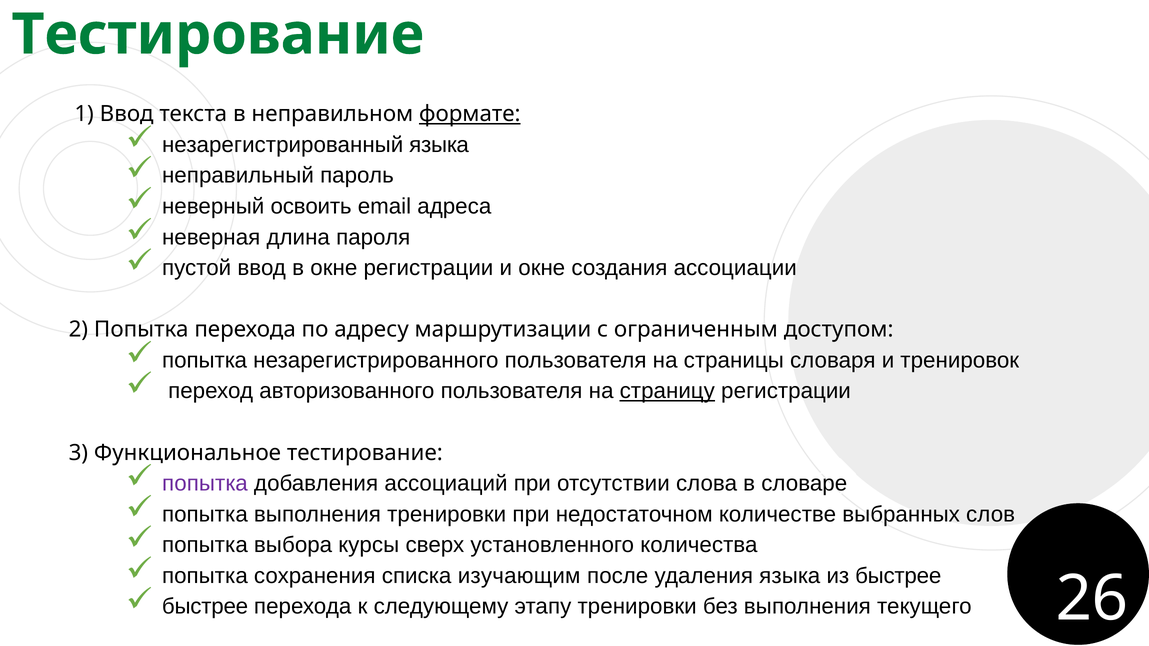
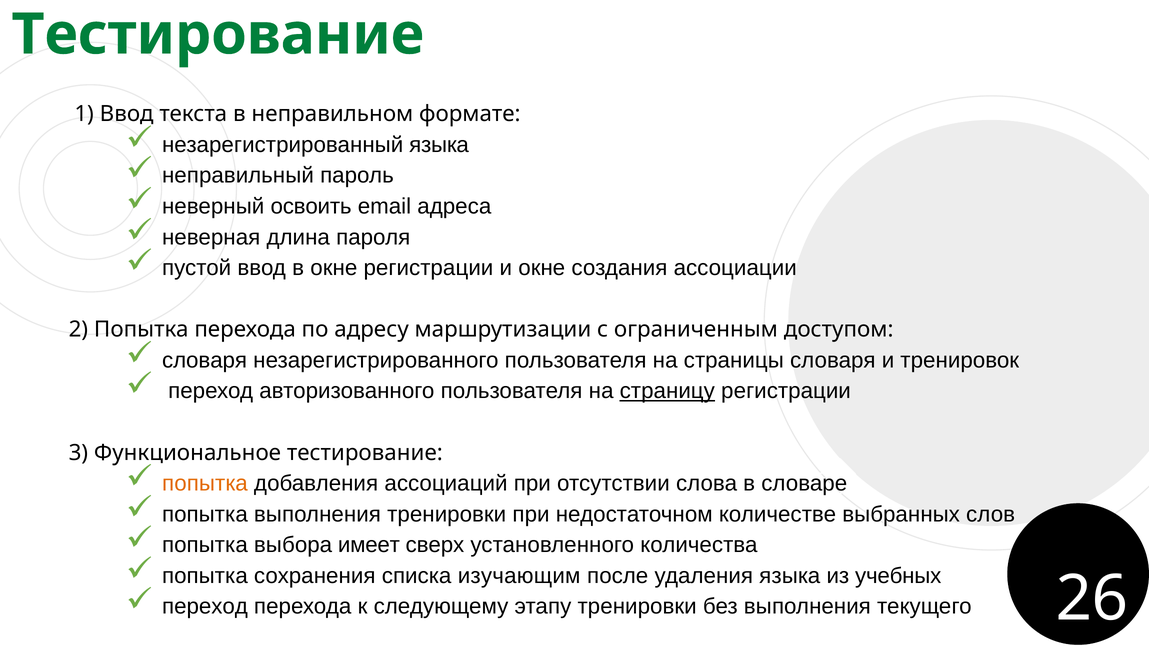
формате underline: present -> none (470, 114)
попытка: попытка -> словаря (205, 360)
попытка colour: purple -> orange (205, 484)
курсы: курсы -> имеет (369, 545)
из быстрее: быстрее -> учебных (898, 576)
быстрее: быстрее -> переход (205, 607)
